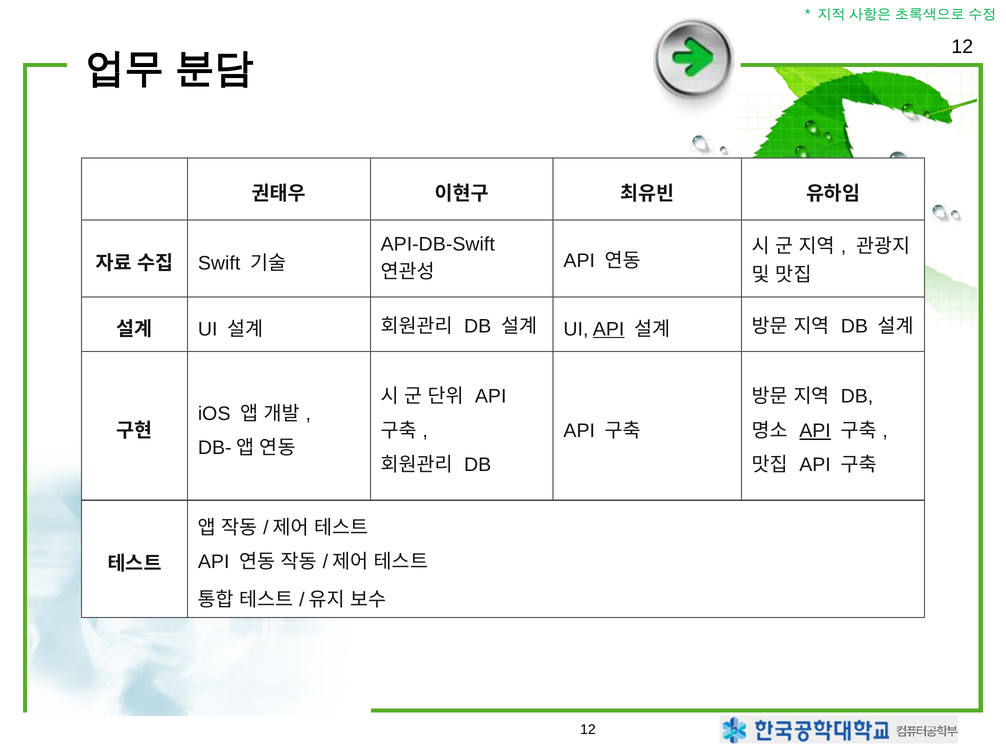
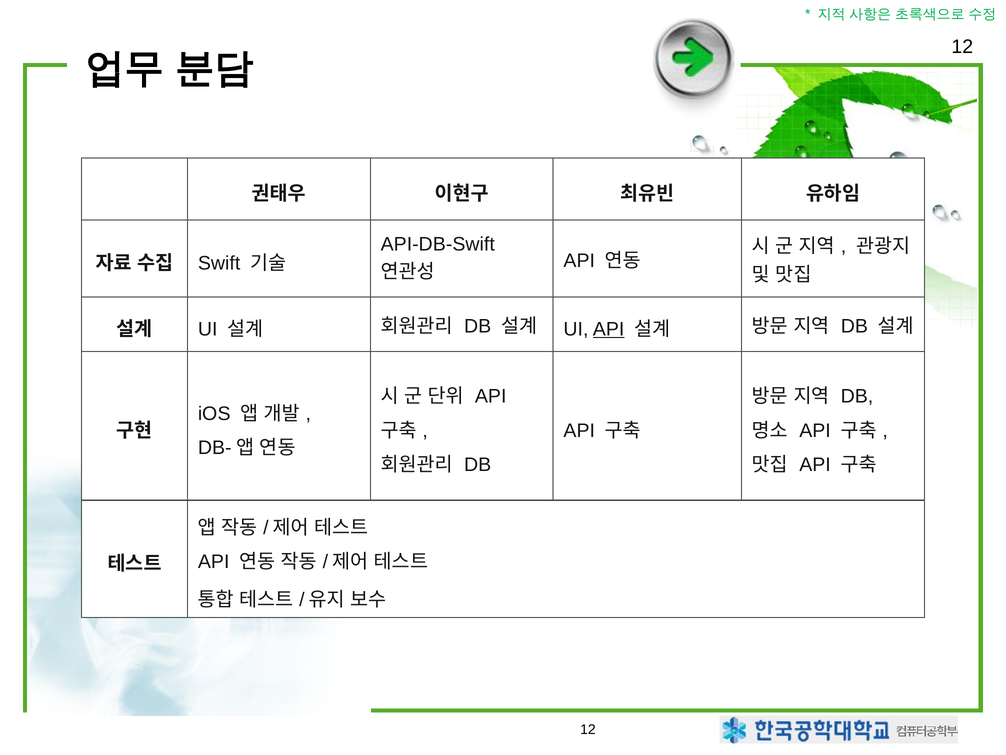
API underline: present -> none (815, 430)
